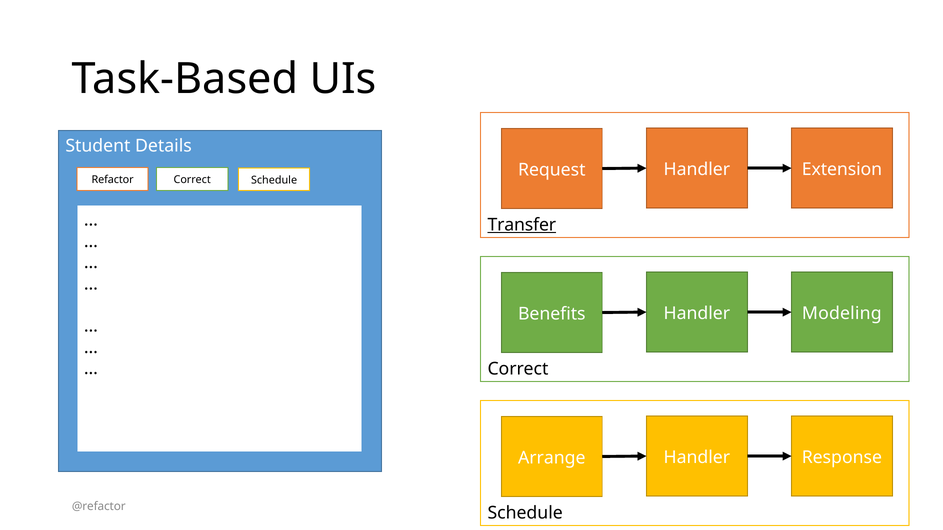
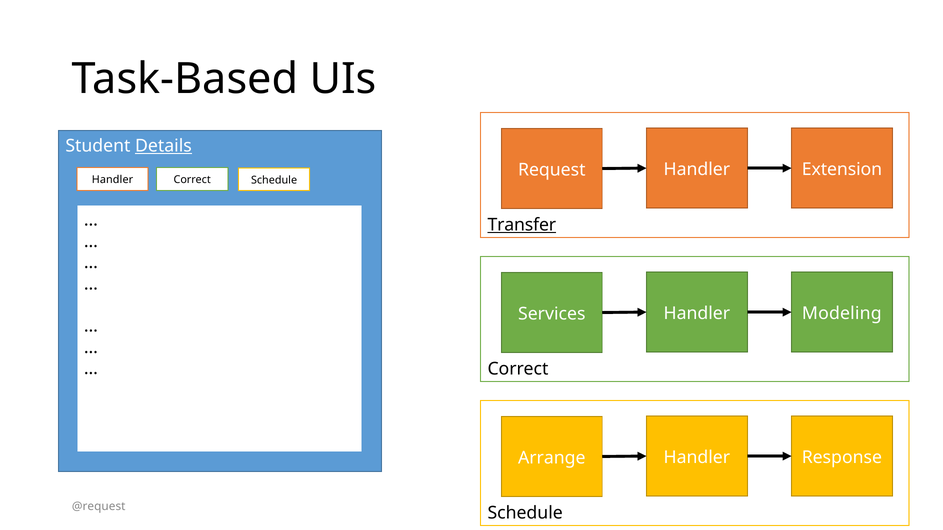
Details underline: none -> present (163, 146)
Refactor: Refactor -> Handler (112, 180)
Benefits: Benefits -> Services (552, 314)
@refactor: @refactor -> @request (99, 507)
